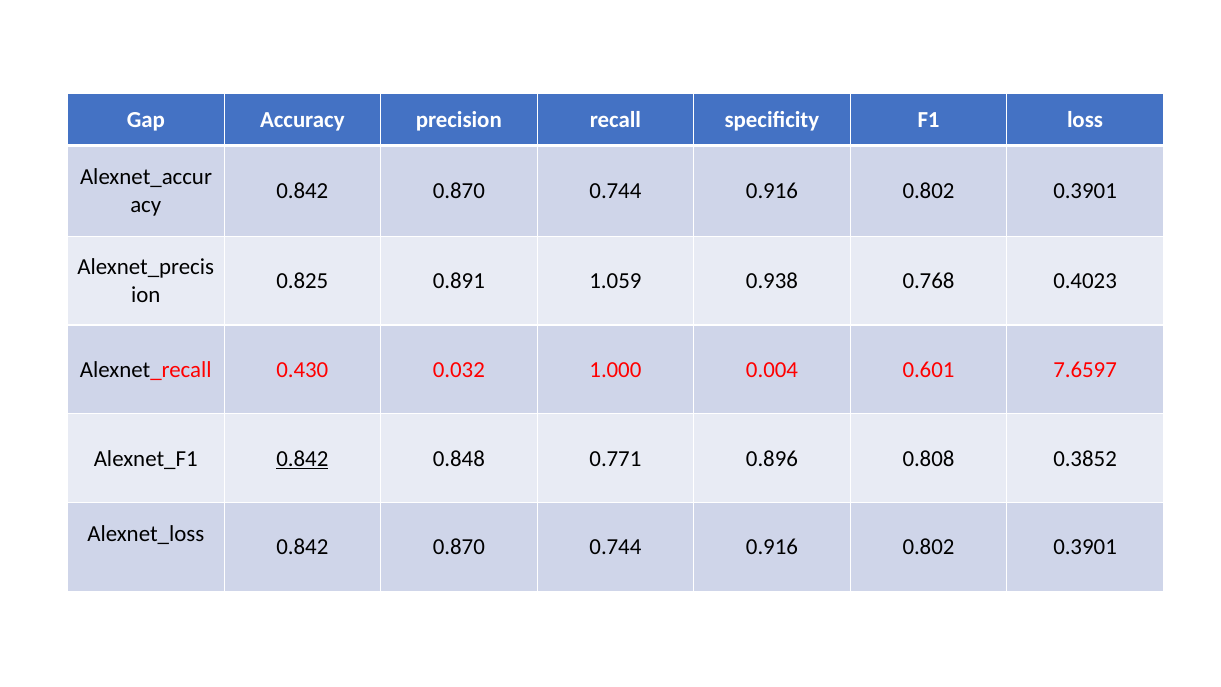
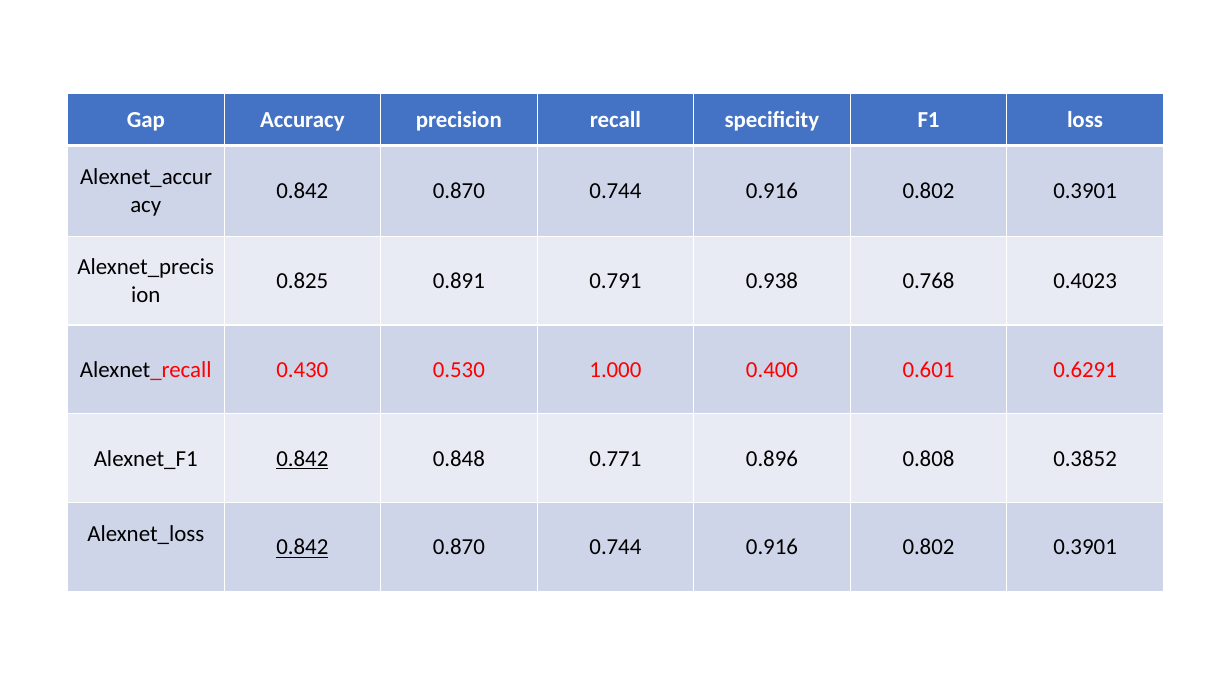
1.059: 1.059 -> 0.791 (615, 281)
0.032: 0.032 -> 0.530 (459, 370)
0.004: 0.004 -> 0.400 (772, 370)
7.6597: 7.6597 -> 0.6291 (1085, 370)
0.842 underline: none -> present (302, 547)
